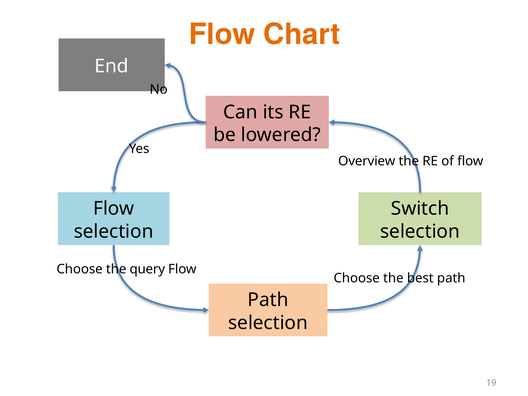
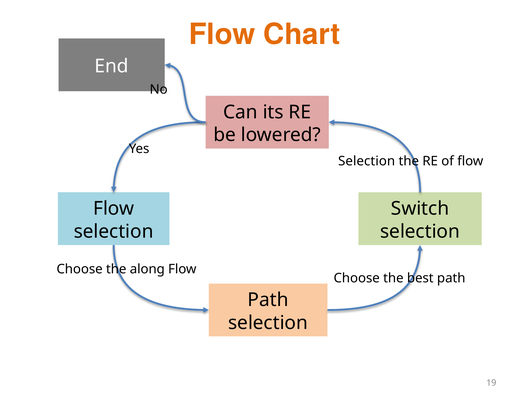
Overview: Overview -> Selection (367, 161)
query: query -> along (147, 269)
